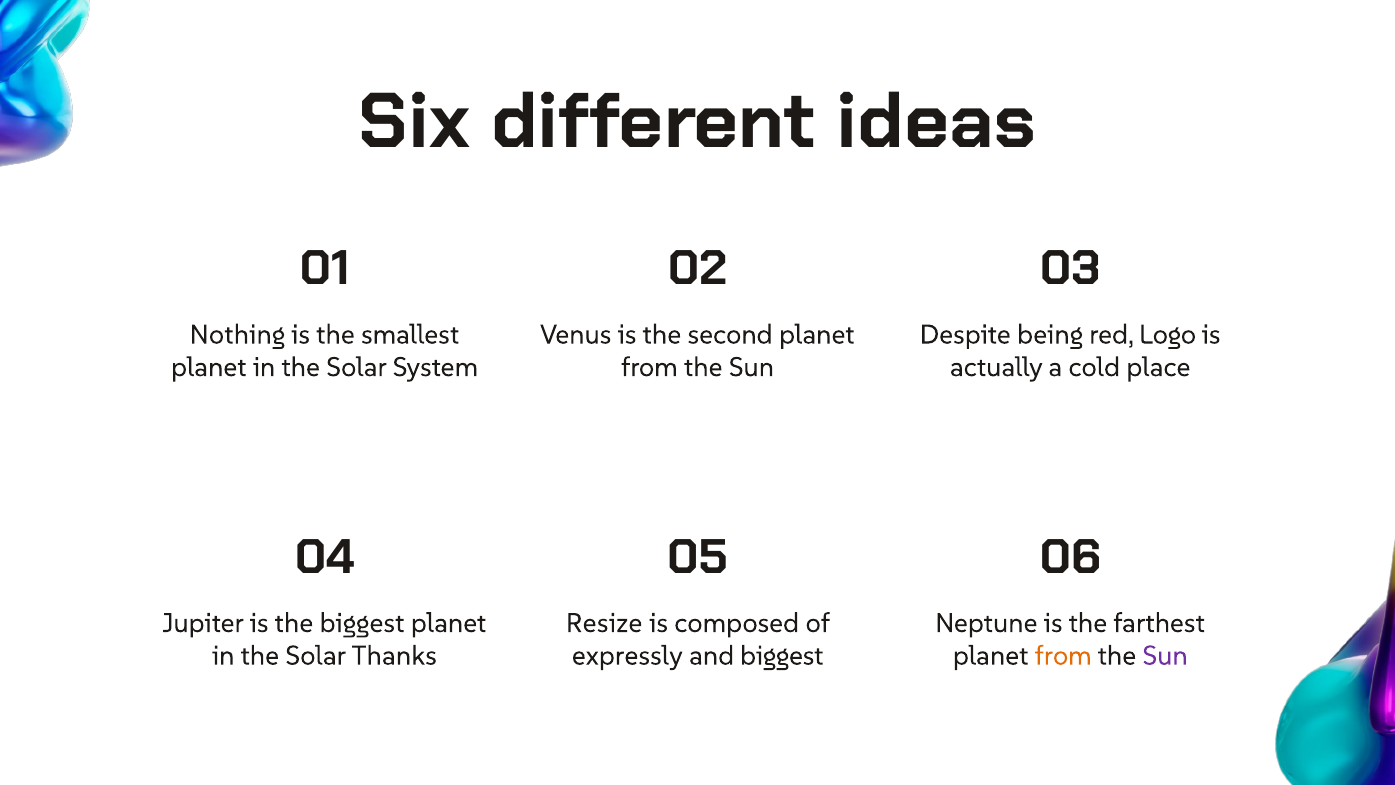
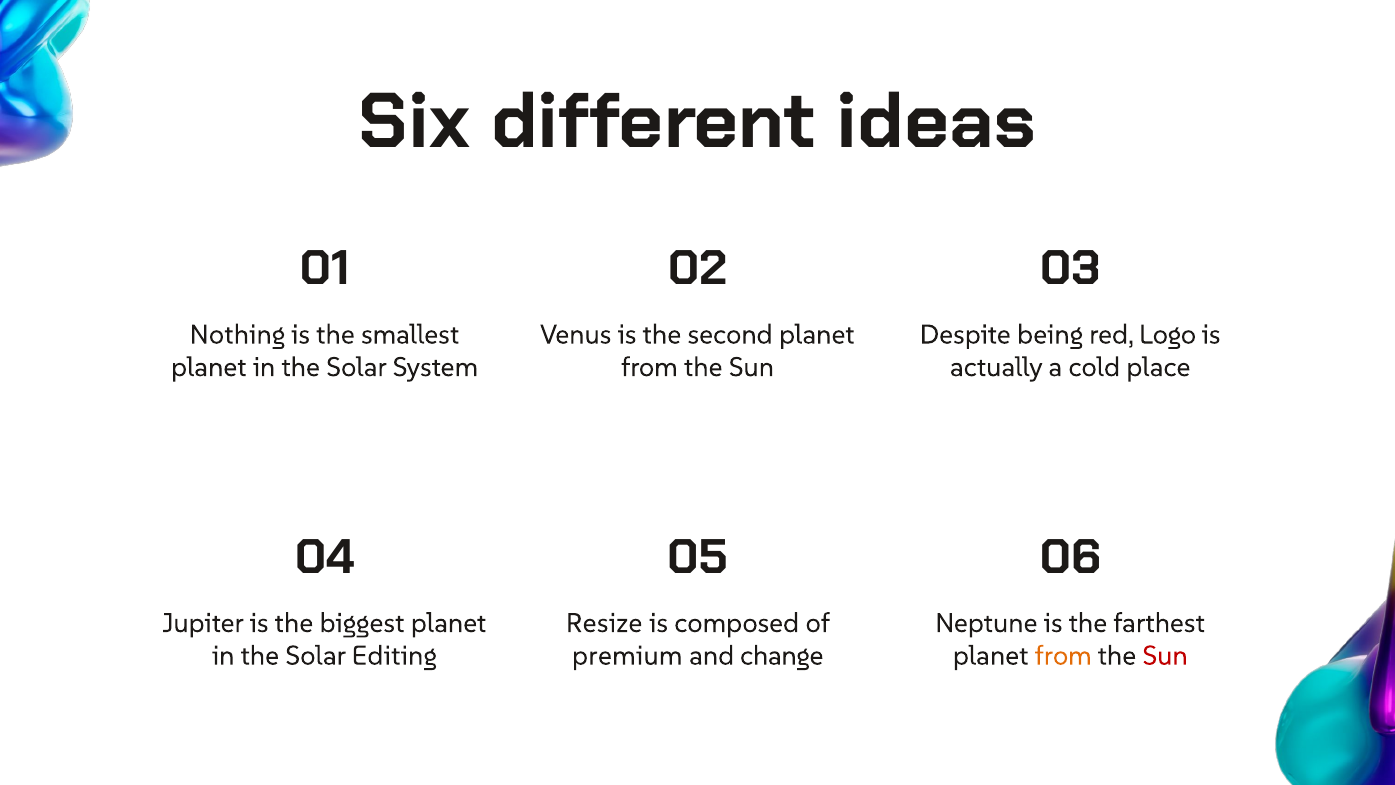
Thanks: Thanks -> Editing (394, 655)
expressly: expressly -> premium (627, 655)
and biggest: biggest -> change (782, 655)
Sun colour: purple -> red (1165, 655)
